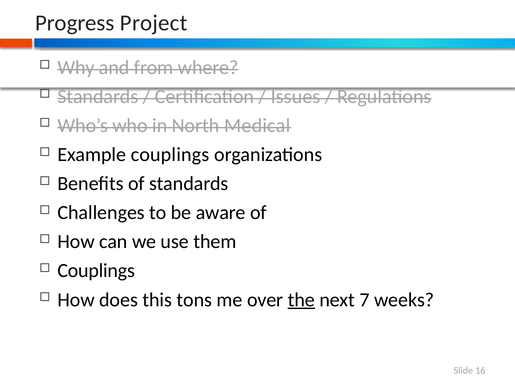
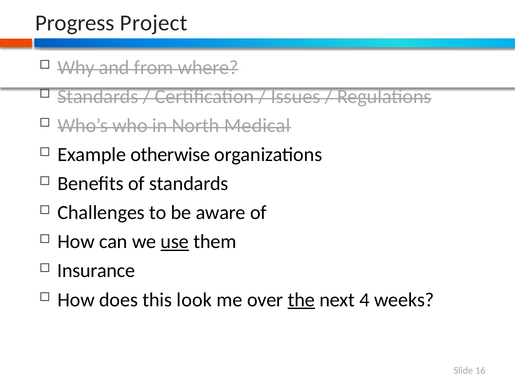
Example couplings: couplings -> otherwise (170, 155)
use underline: none -> present (175, 242)
Couplings: Couplings -> Insurance (96, 271)
tons: tons -> look (194, 300)
7: 7 -> 4 (365, 300)
